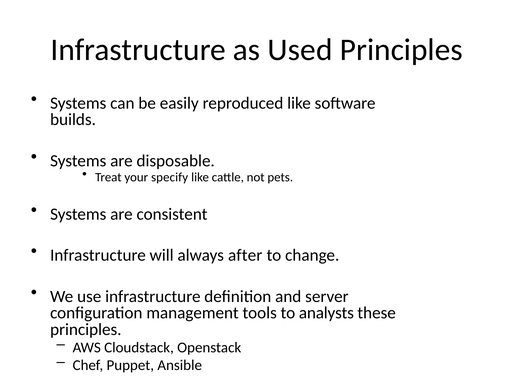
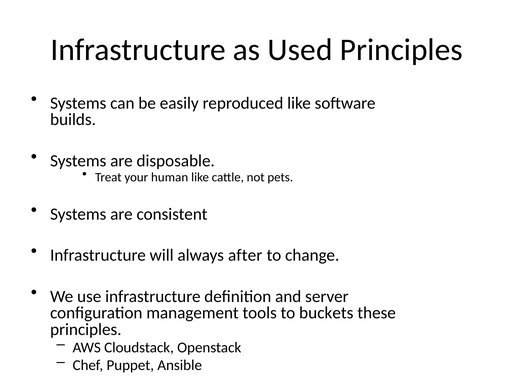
specify: specify -> human (170, 178)
analysts: analysts -> buckets (326, 313)
